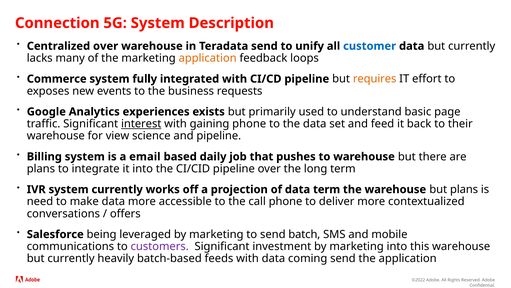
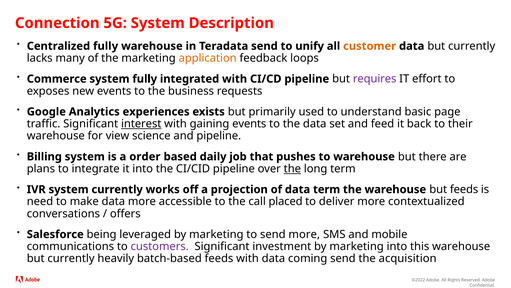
Centralized over: over -> fully (106, 46)
customer colour: blue -> orange (370, 46)
requires colour: orange -> purple (375, 79)
gaining phone: phone -> events (249, 124)
email: email -> order (145, 156)
the underline: none -> present (292, 168)
but plans: plans -> feeds (464, 189)
call phone: phone -> placed (286, 201)
send batch: batch -> more (304, 234)
the application: application -> acquisition (408, 258)
